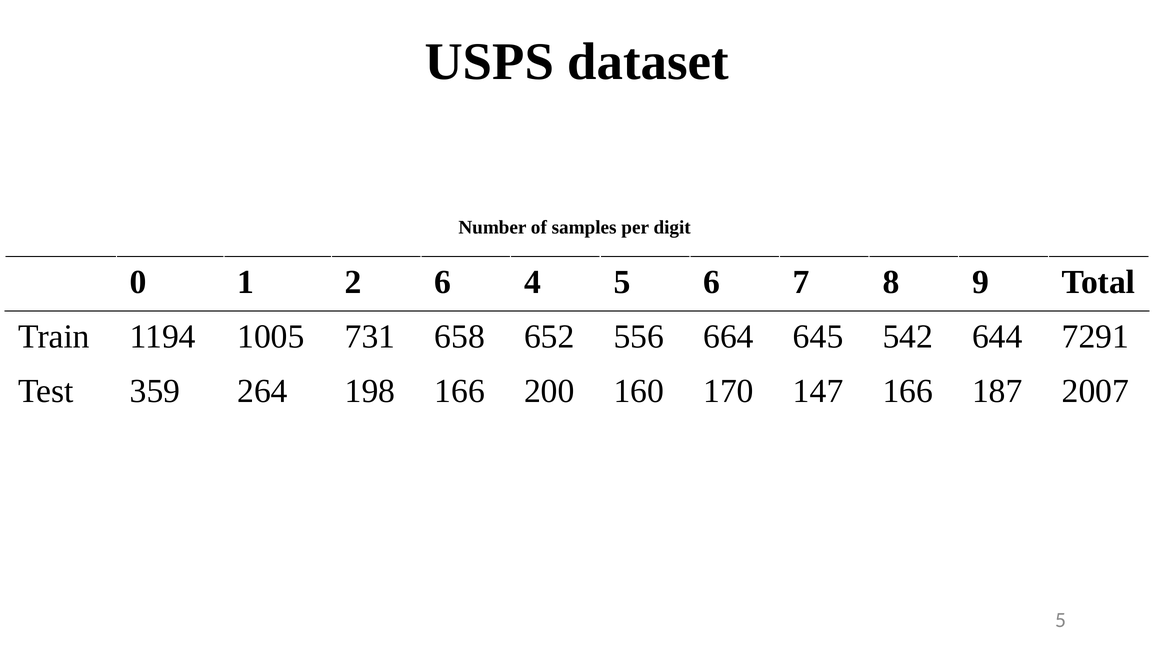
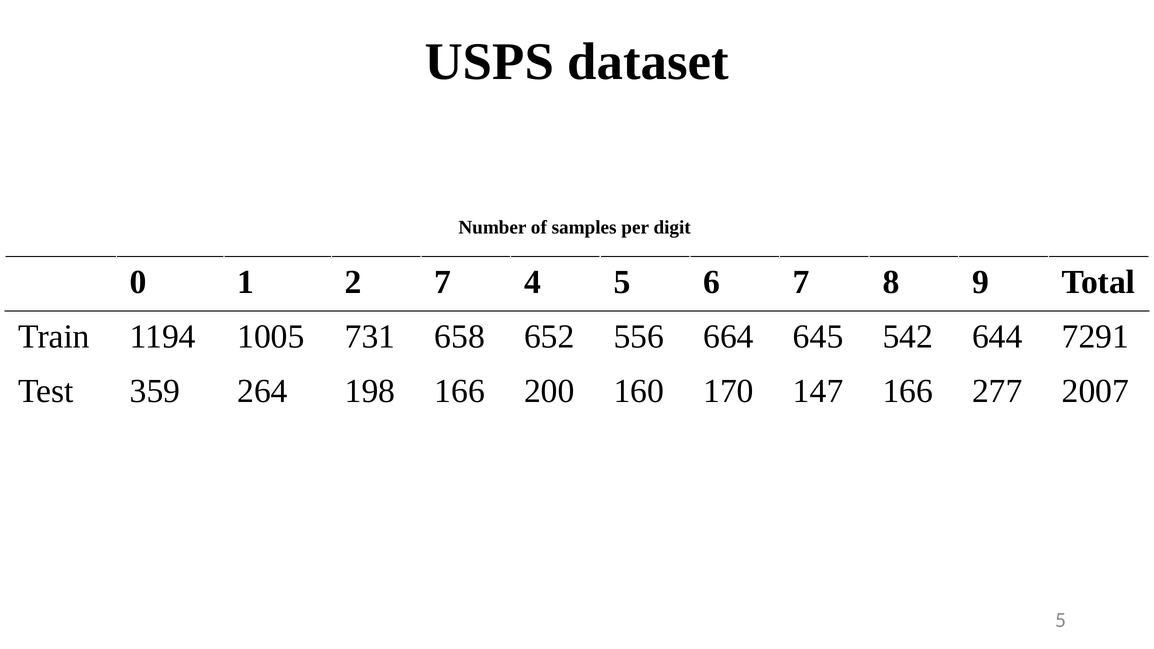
2 6: 6 -> 7 (443, 282)
187: 187 -> 277 (997, 391)
